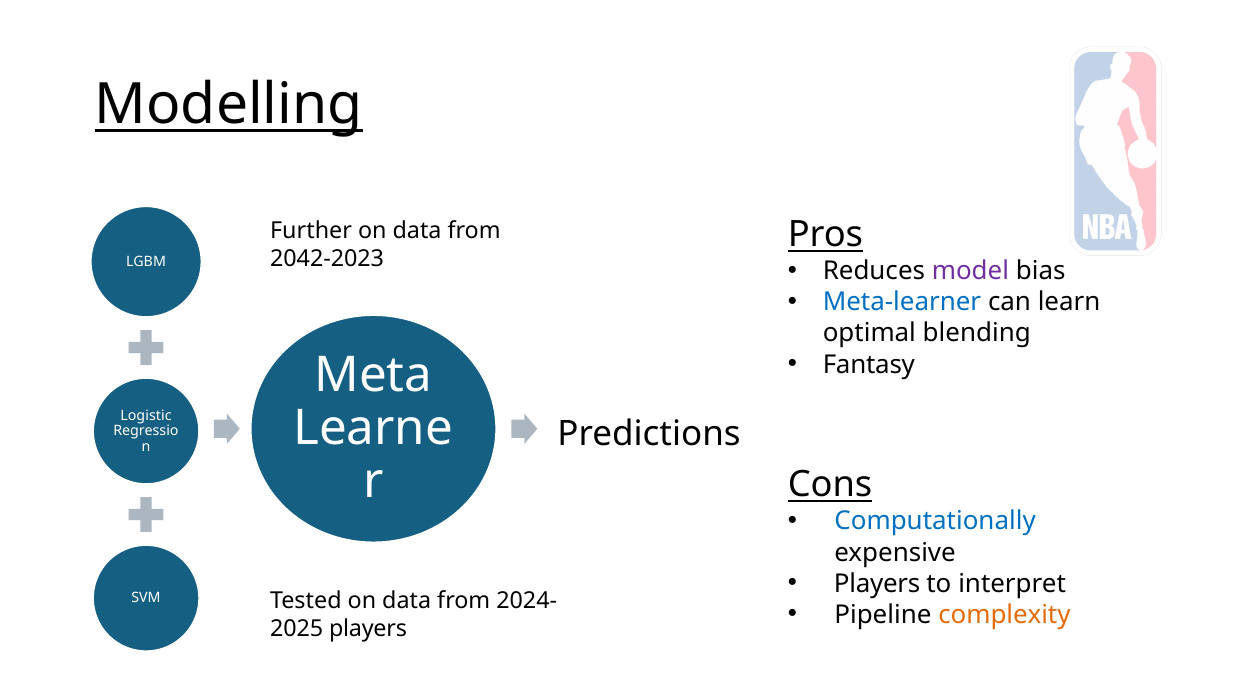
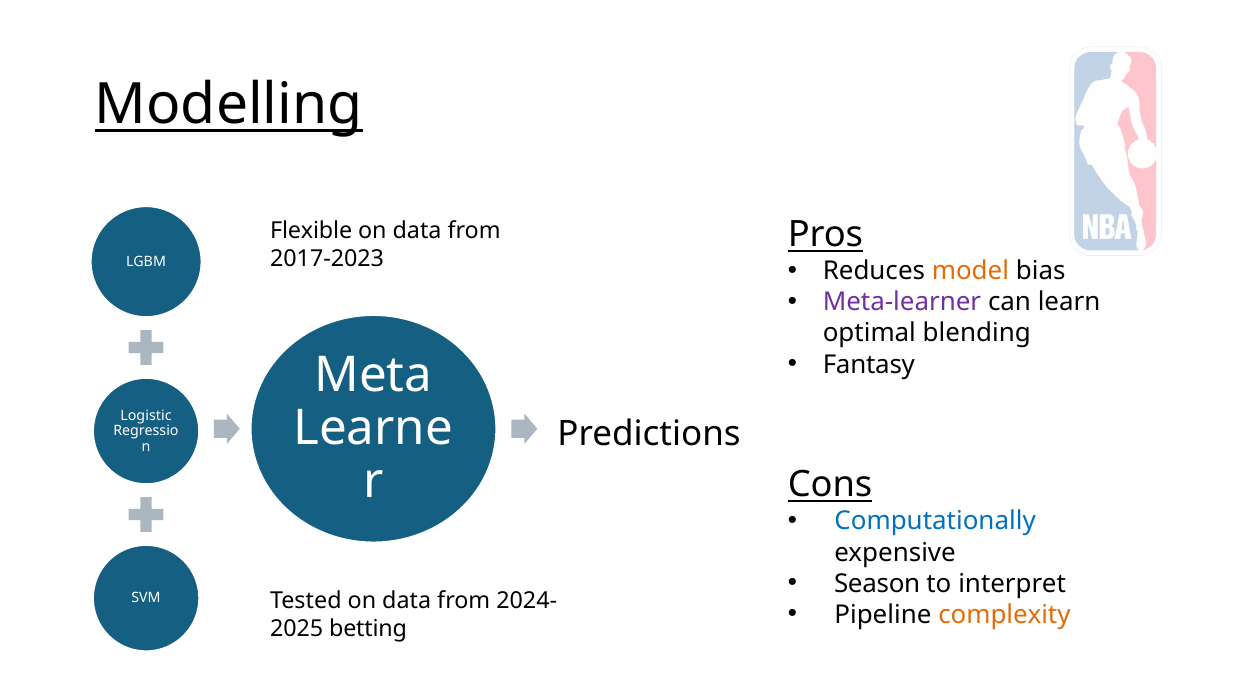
Further: Further -> Flexible (311, 231)
2042-2023: 2042-2023 -> 2017-2023 (327, 259)
model colour: purple -> orange (970, 271)
Meta-learner colour: blue -> purple (902, 302)
Players: Players -> Season (877, 583)
players: players -> betting (368, 629)
